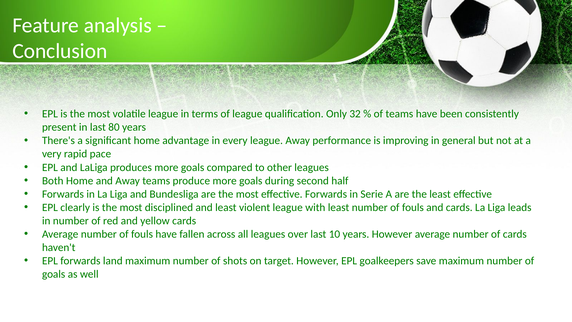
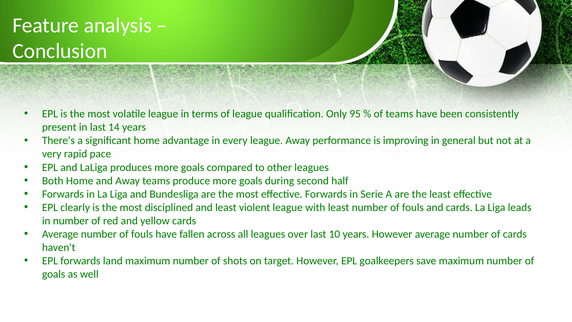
32: 32 -> 95 (355, 114)
80: 80 -> 14 (114, 127)
